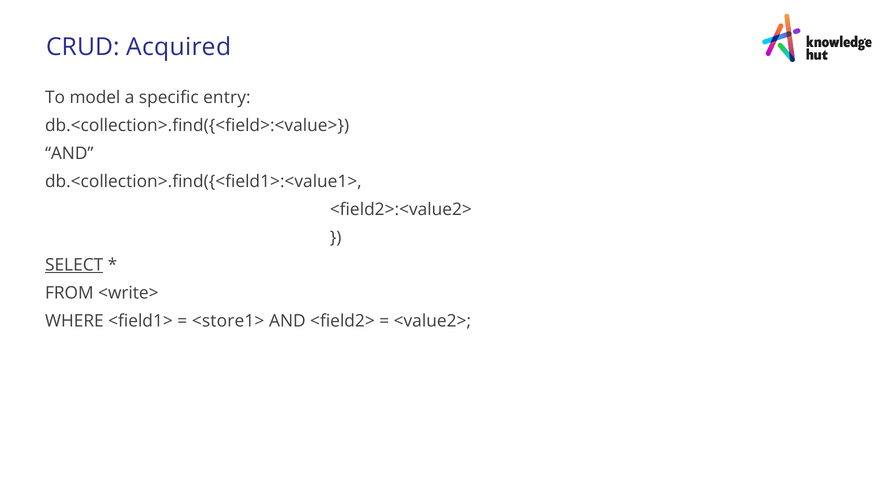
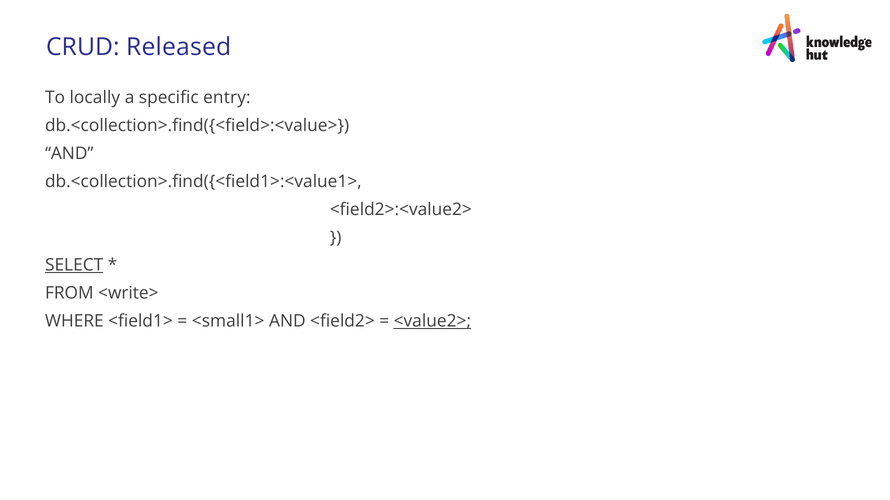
Acquired: Acquired -> Released (179, 47)
model: model -> locally (95, 98)
<store1>: <store1> -> <small1> (228, 321)
<value2> underline: none -> present (432, 321)
